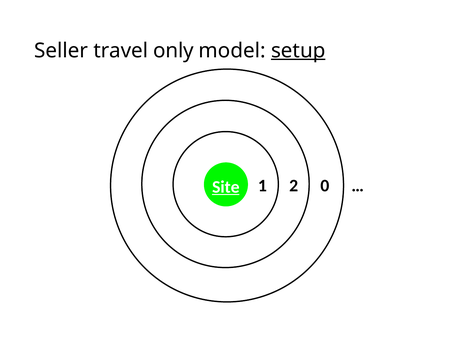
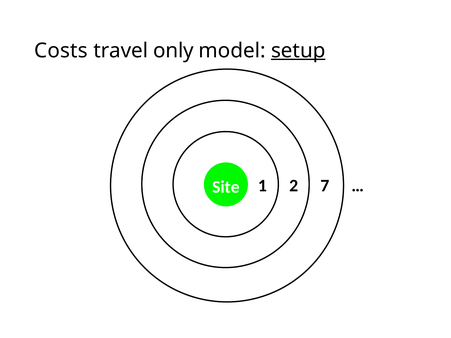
Seller: Seller -> Costs (61, 51)
0: 0 -> 7 (325, 186)
Site underline: present -> none (226, 187)
